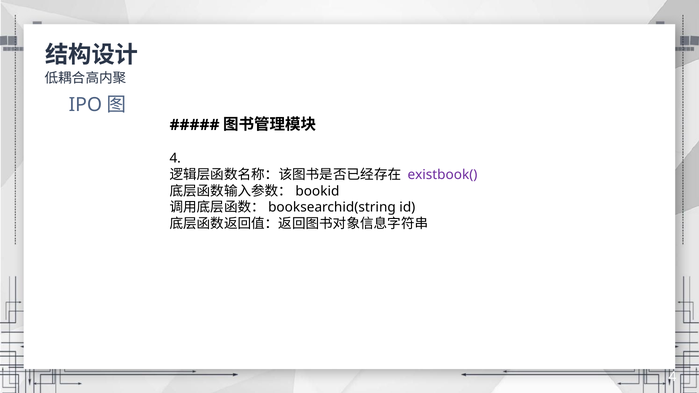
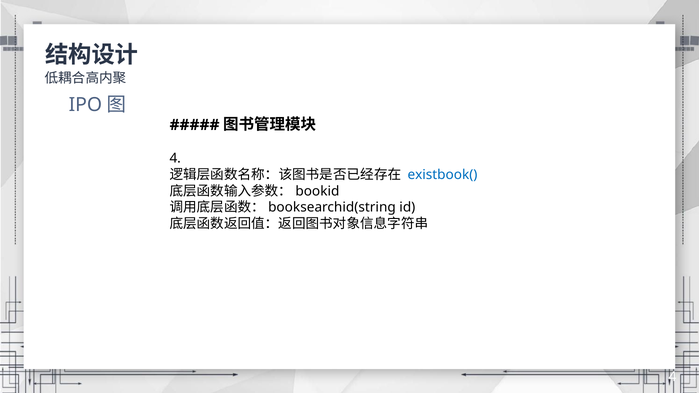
existbook( colour: purple -> blue (442, 175)
